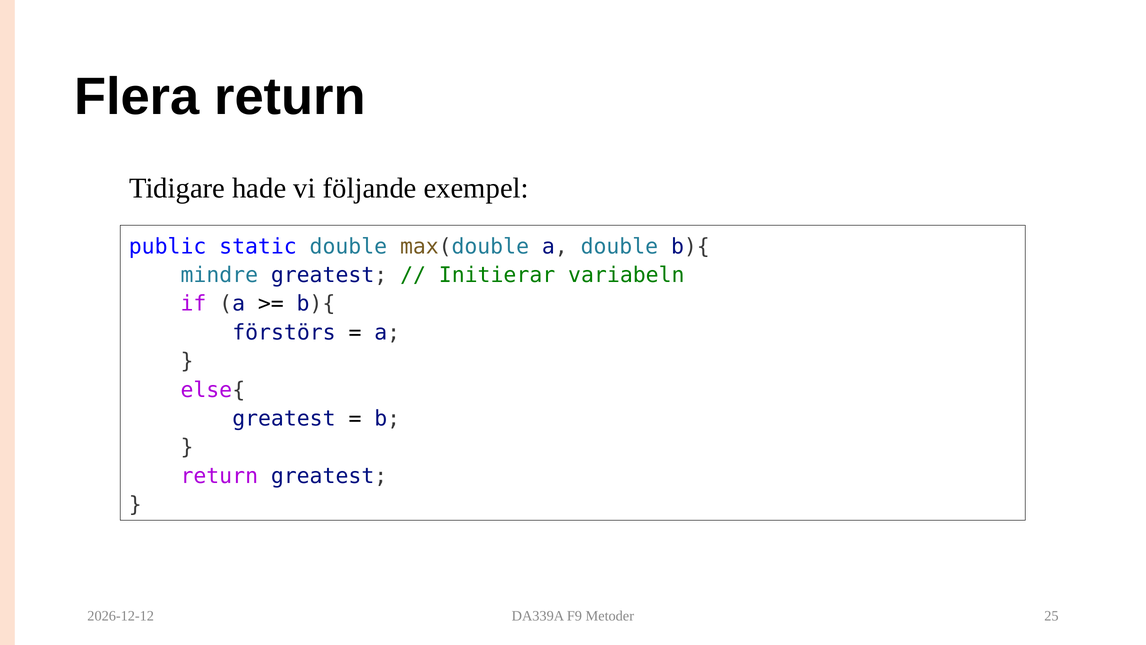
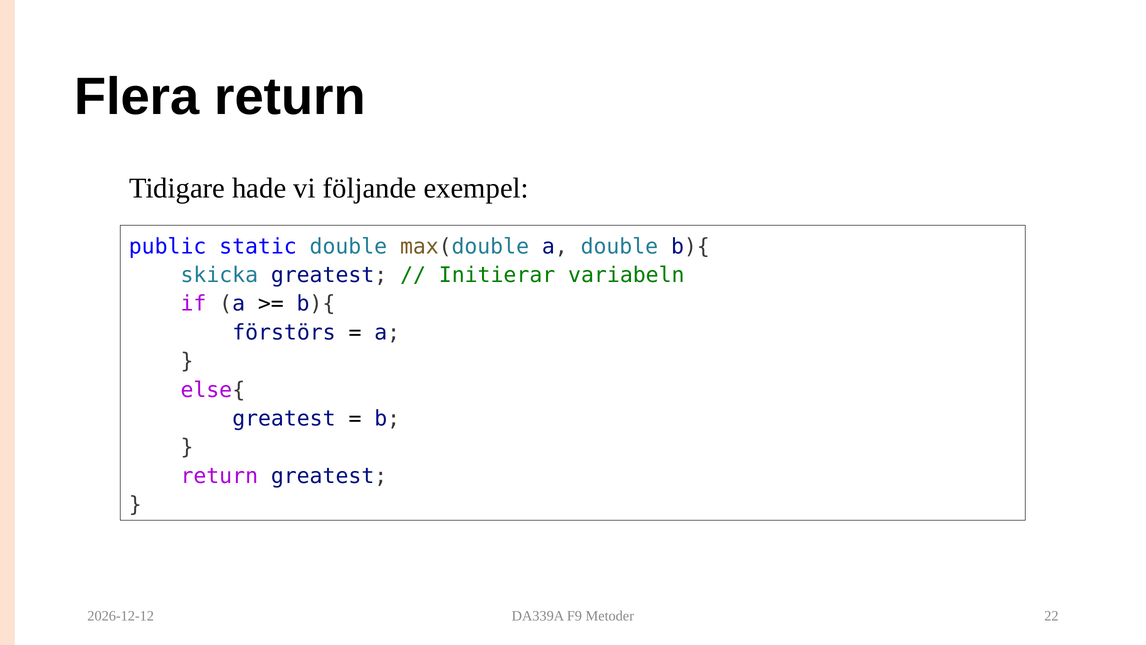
mindre: mindre -> skicka (219, 275)
25: 25 -> 22 (1051, 616)
